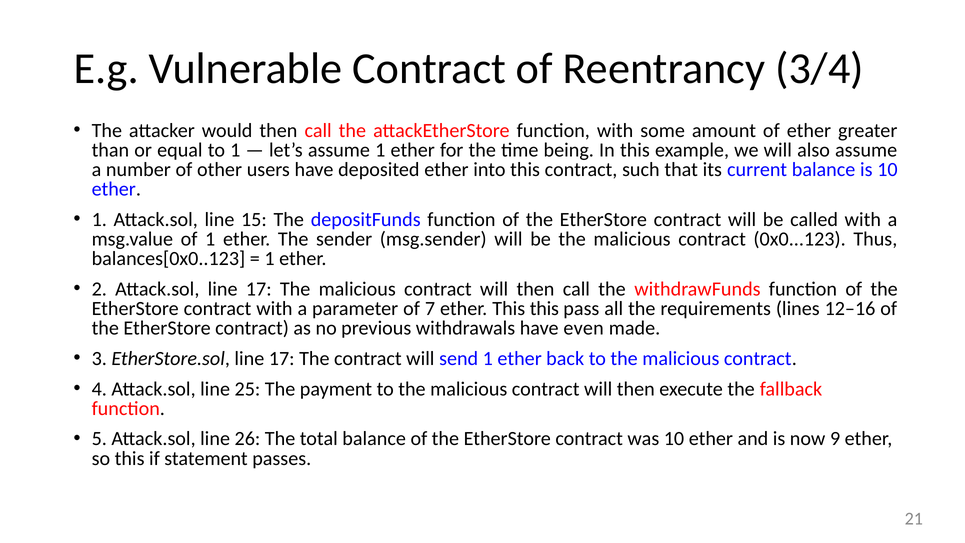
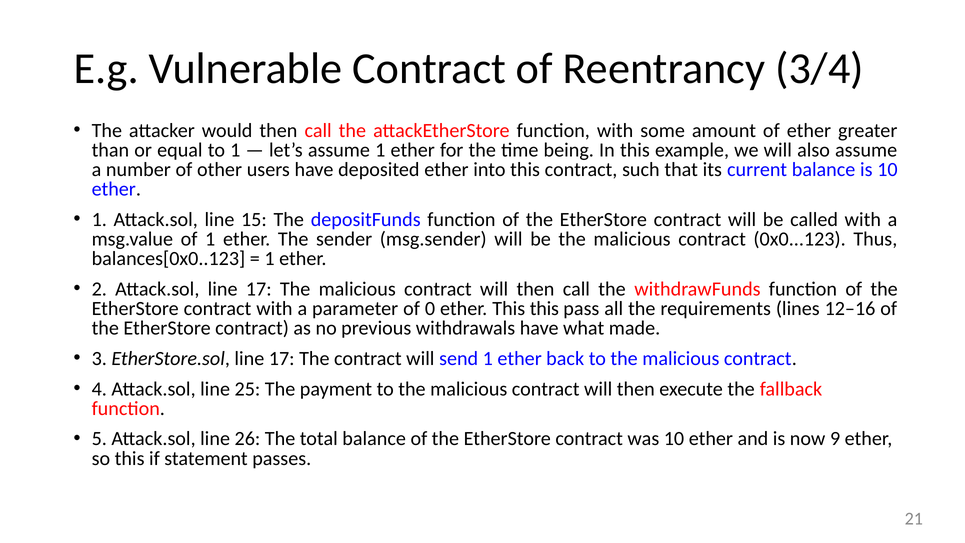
7: 7 -> 0 (430, 308)
even: even -> what (584, 328)
